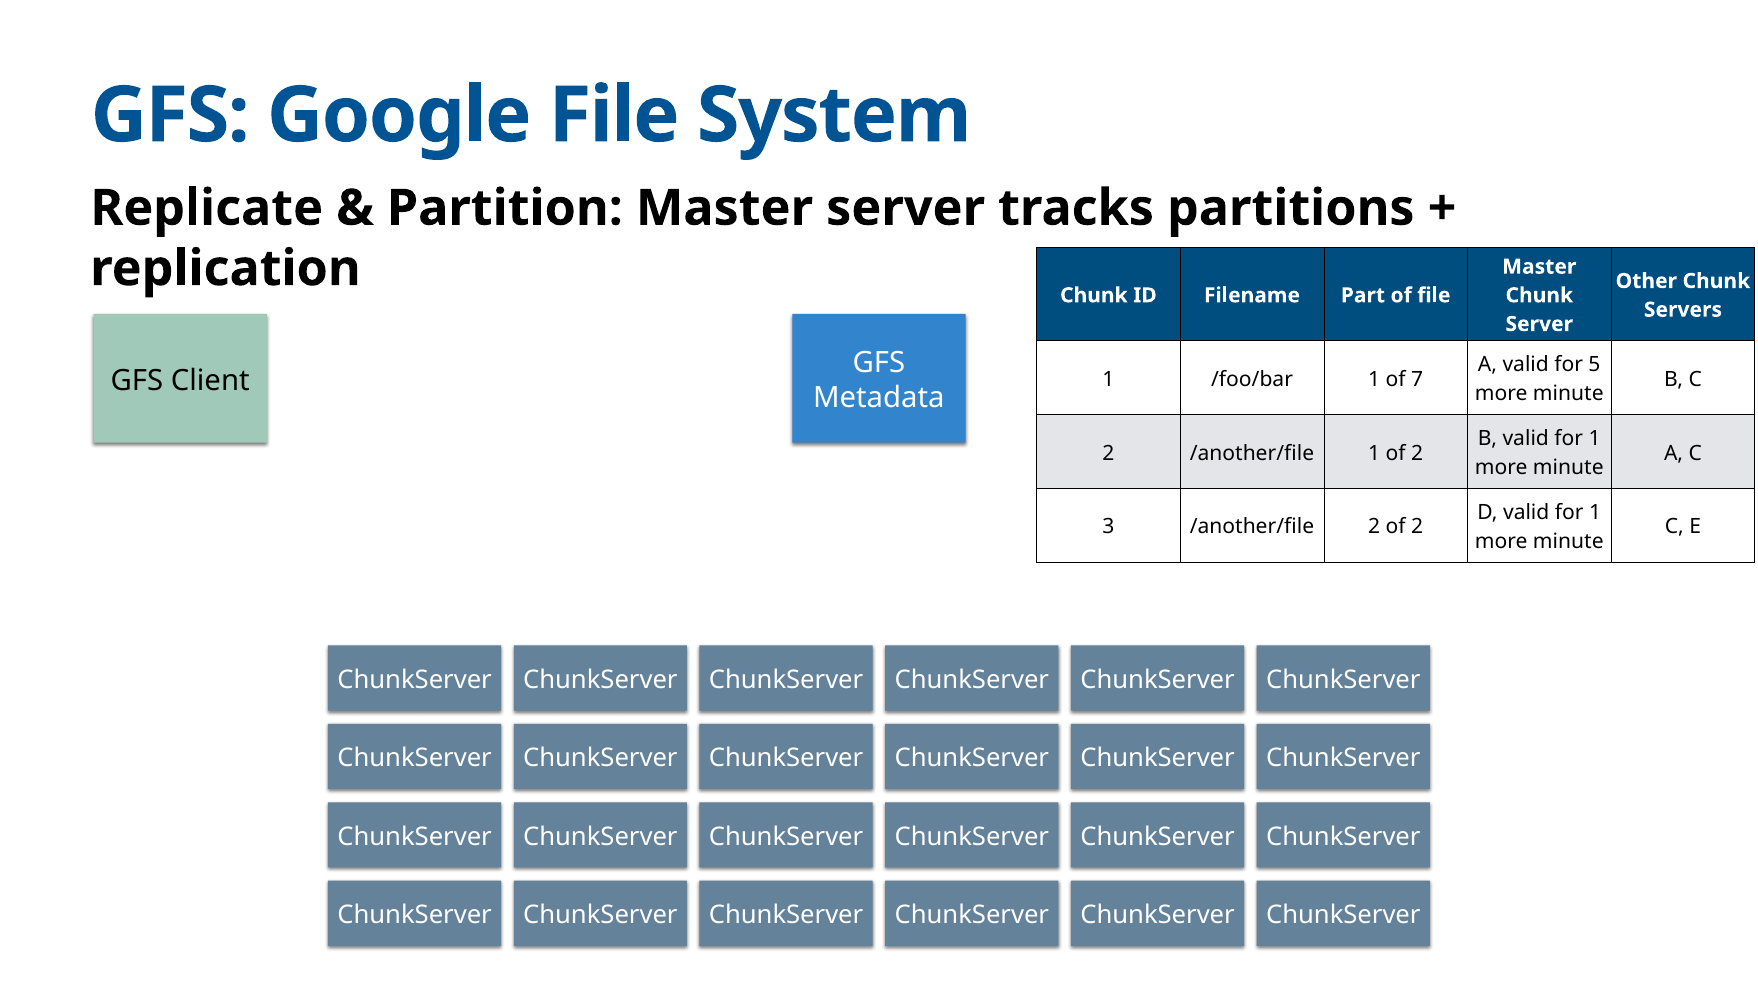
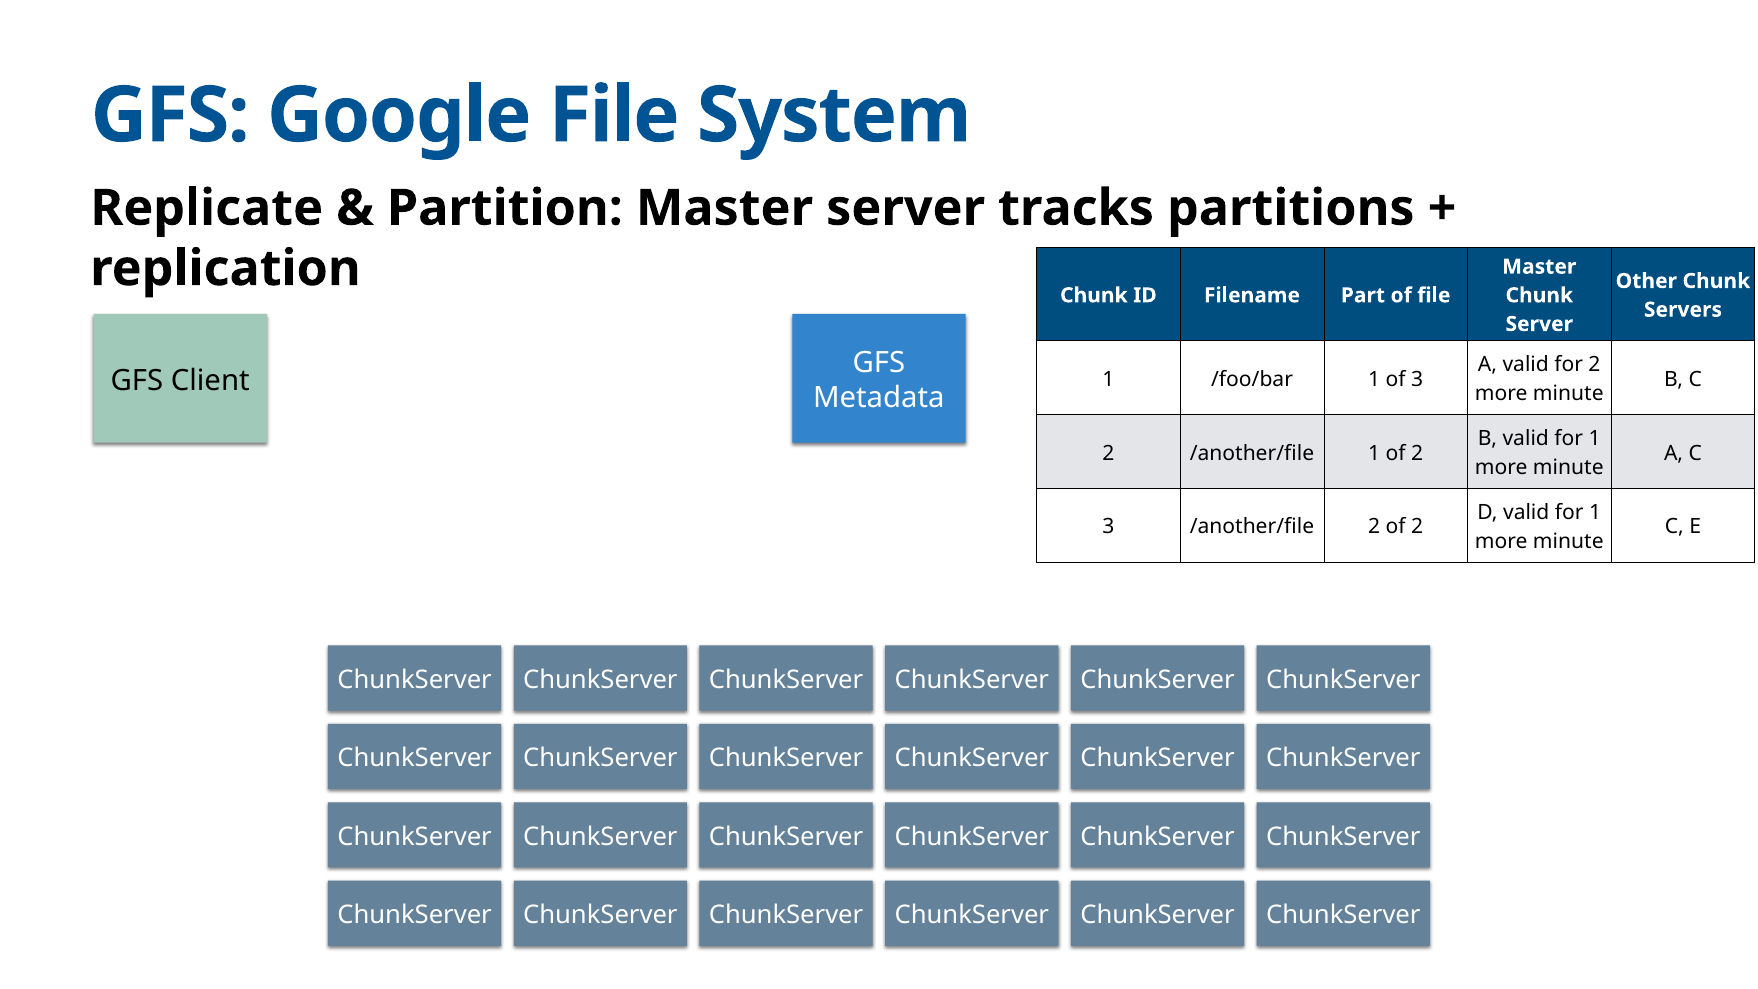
for 5: 5 -> 2 (1594, 365)
of 7: 7 -> 3 (1417, 379)
